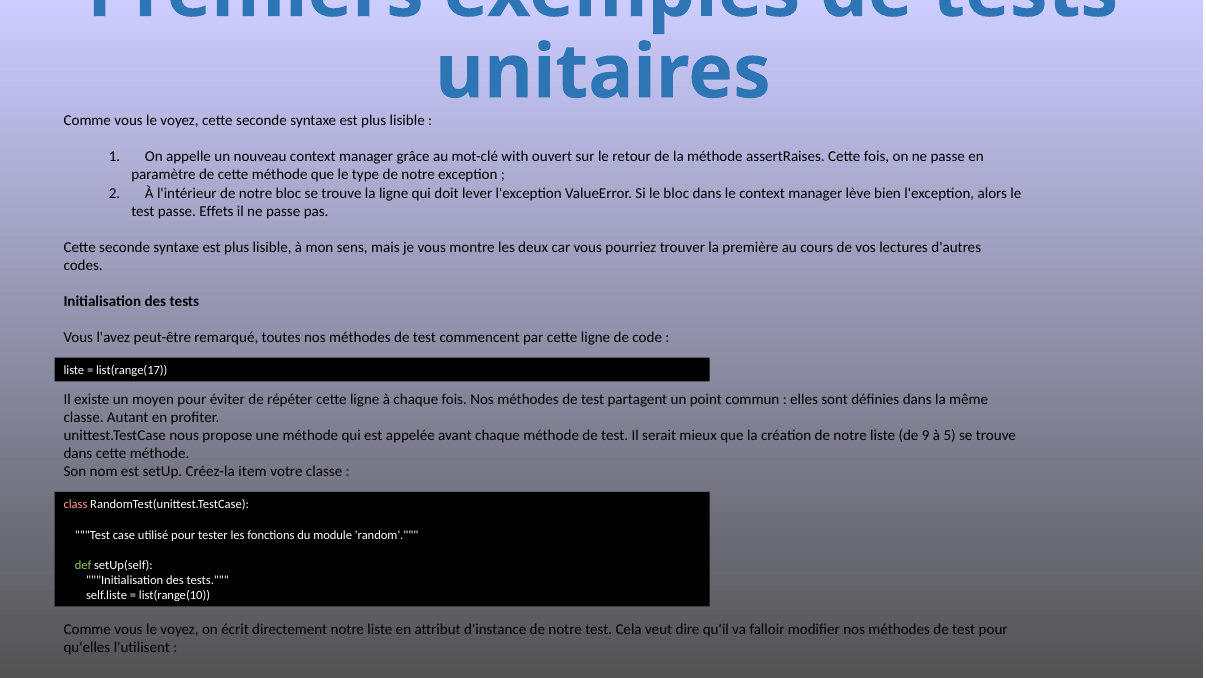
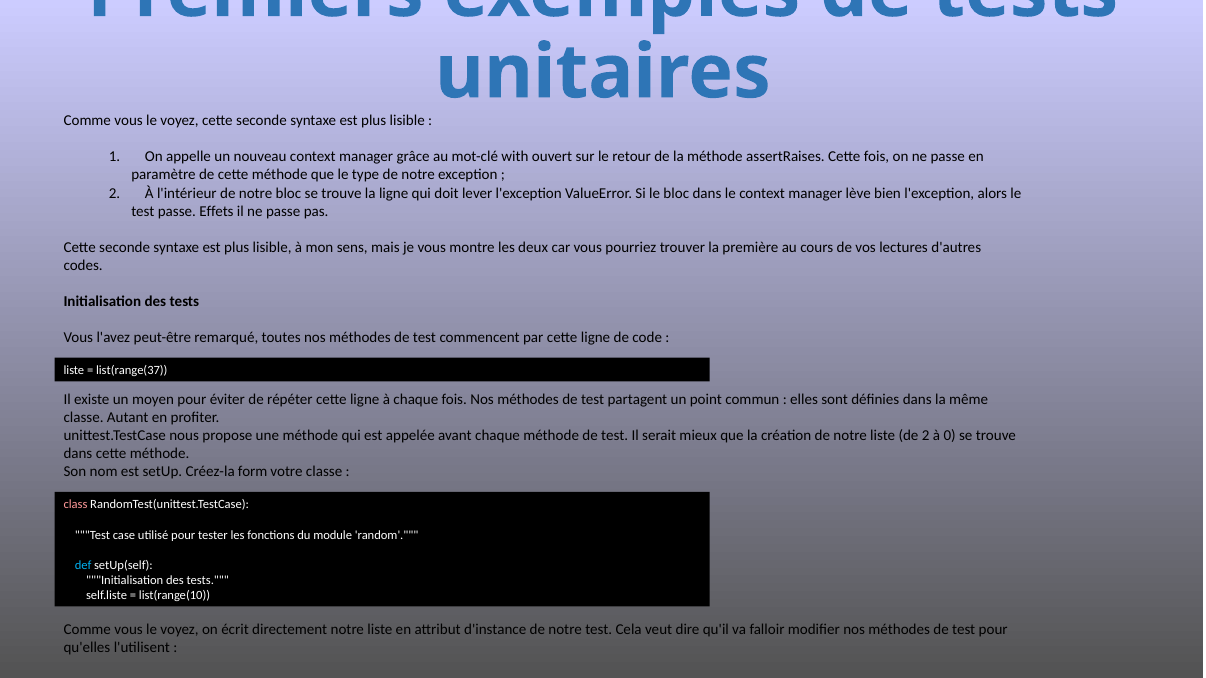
list(range(17: list(range(17 -> list(range(37 (132, 371)
de 9: 9 -> 2 (926, 436)
5: 5 -> 0 (950, 436)
item: item -> form (253, 472)
def colour: light green -> light blue (83, 565)
